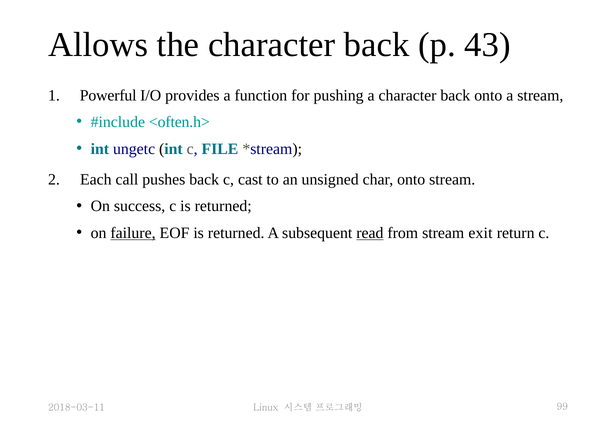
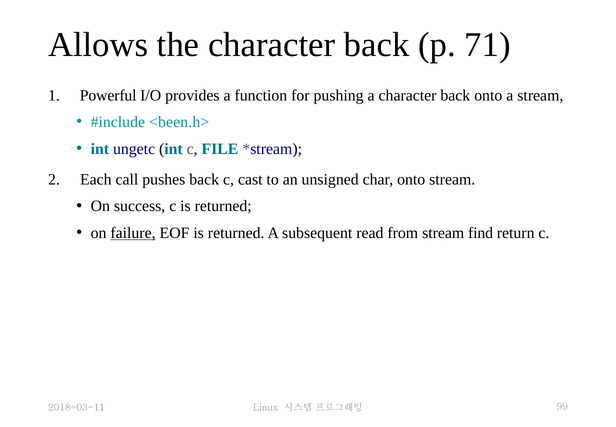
43: 43 -> 71 (488, 45)
<often.h>: <often.h> -> <been.h> (179, 122)
read underline: present -> none (370, 233)
exit: exit -> find (481, 233)
